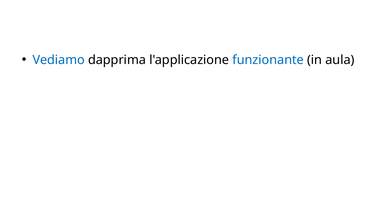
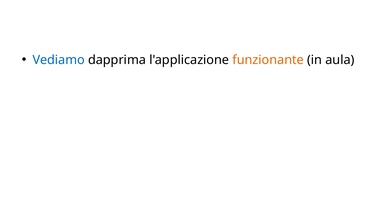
funzionante colour: blue -> orange (268, 60)
